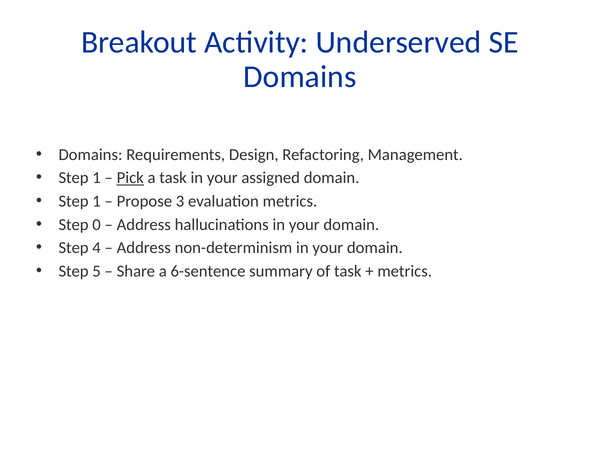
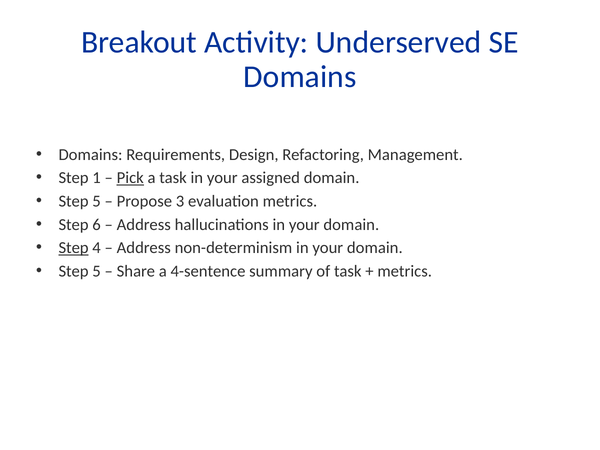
1: 1 -> 5 (97, 201)
0: 0 -> 6 (97, 225)
Step underline: none -> present (74, 248)
6-sentence: 6-sentence -> 4-sentence (208, 271)
